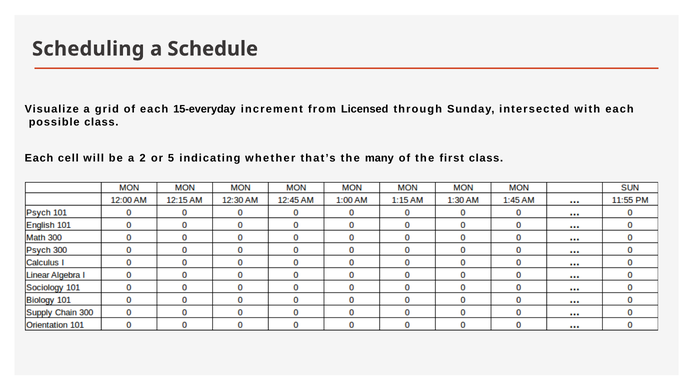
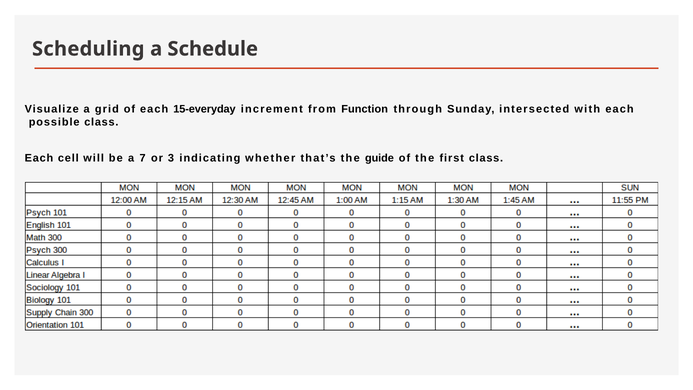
Licensed: Licensed -> Function (365, 109)
2: 2 -> 7 (143, 158)
5: 5 -> 3 (171, 158)
many: many -> guide (379, 158)
